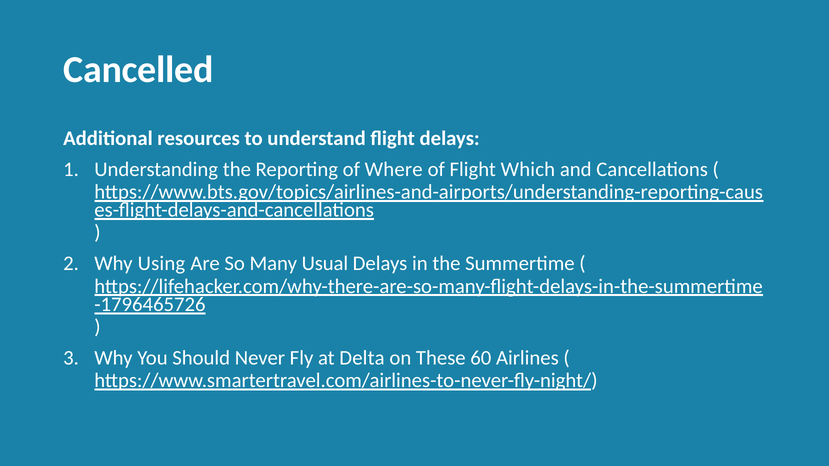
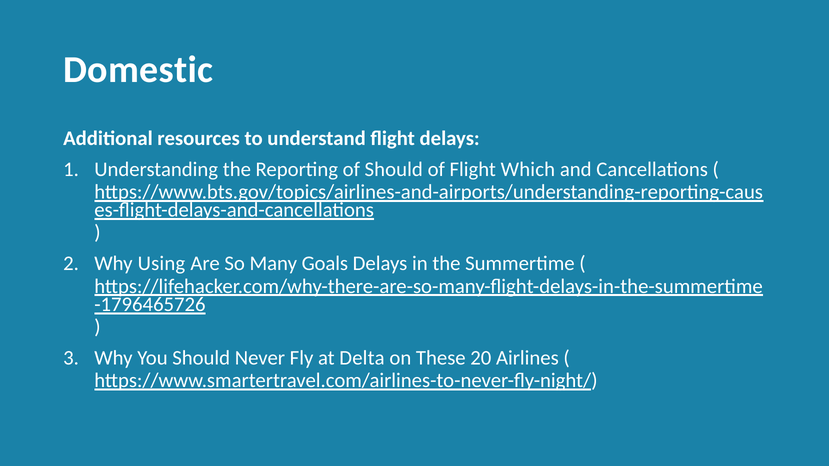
Cancelled: Cancelled -> Domestic (138, 70)
of Where: Where -> Should (394, 169)
Usual: Usual -> Goals (325, 264)
60: 60 -> 20 (481, 358)
